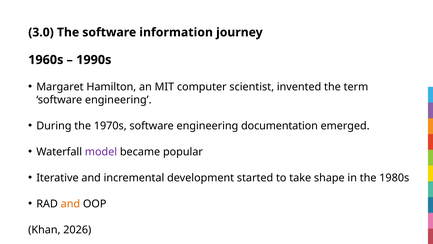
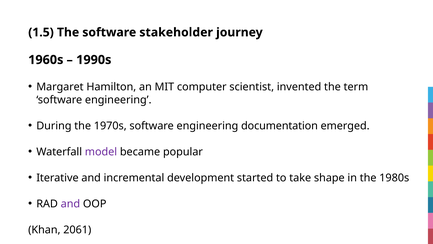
3.0: 3.0 -> 1.5 (41, 32)
information: information -> stakeholder (176, 32)
and colour: orange -> purple (70, 204)
2026: 2026 -> 2061 (77, 230)
